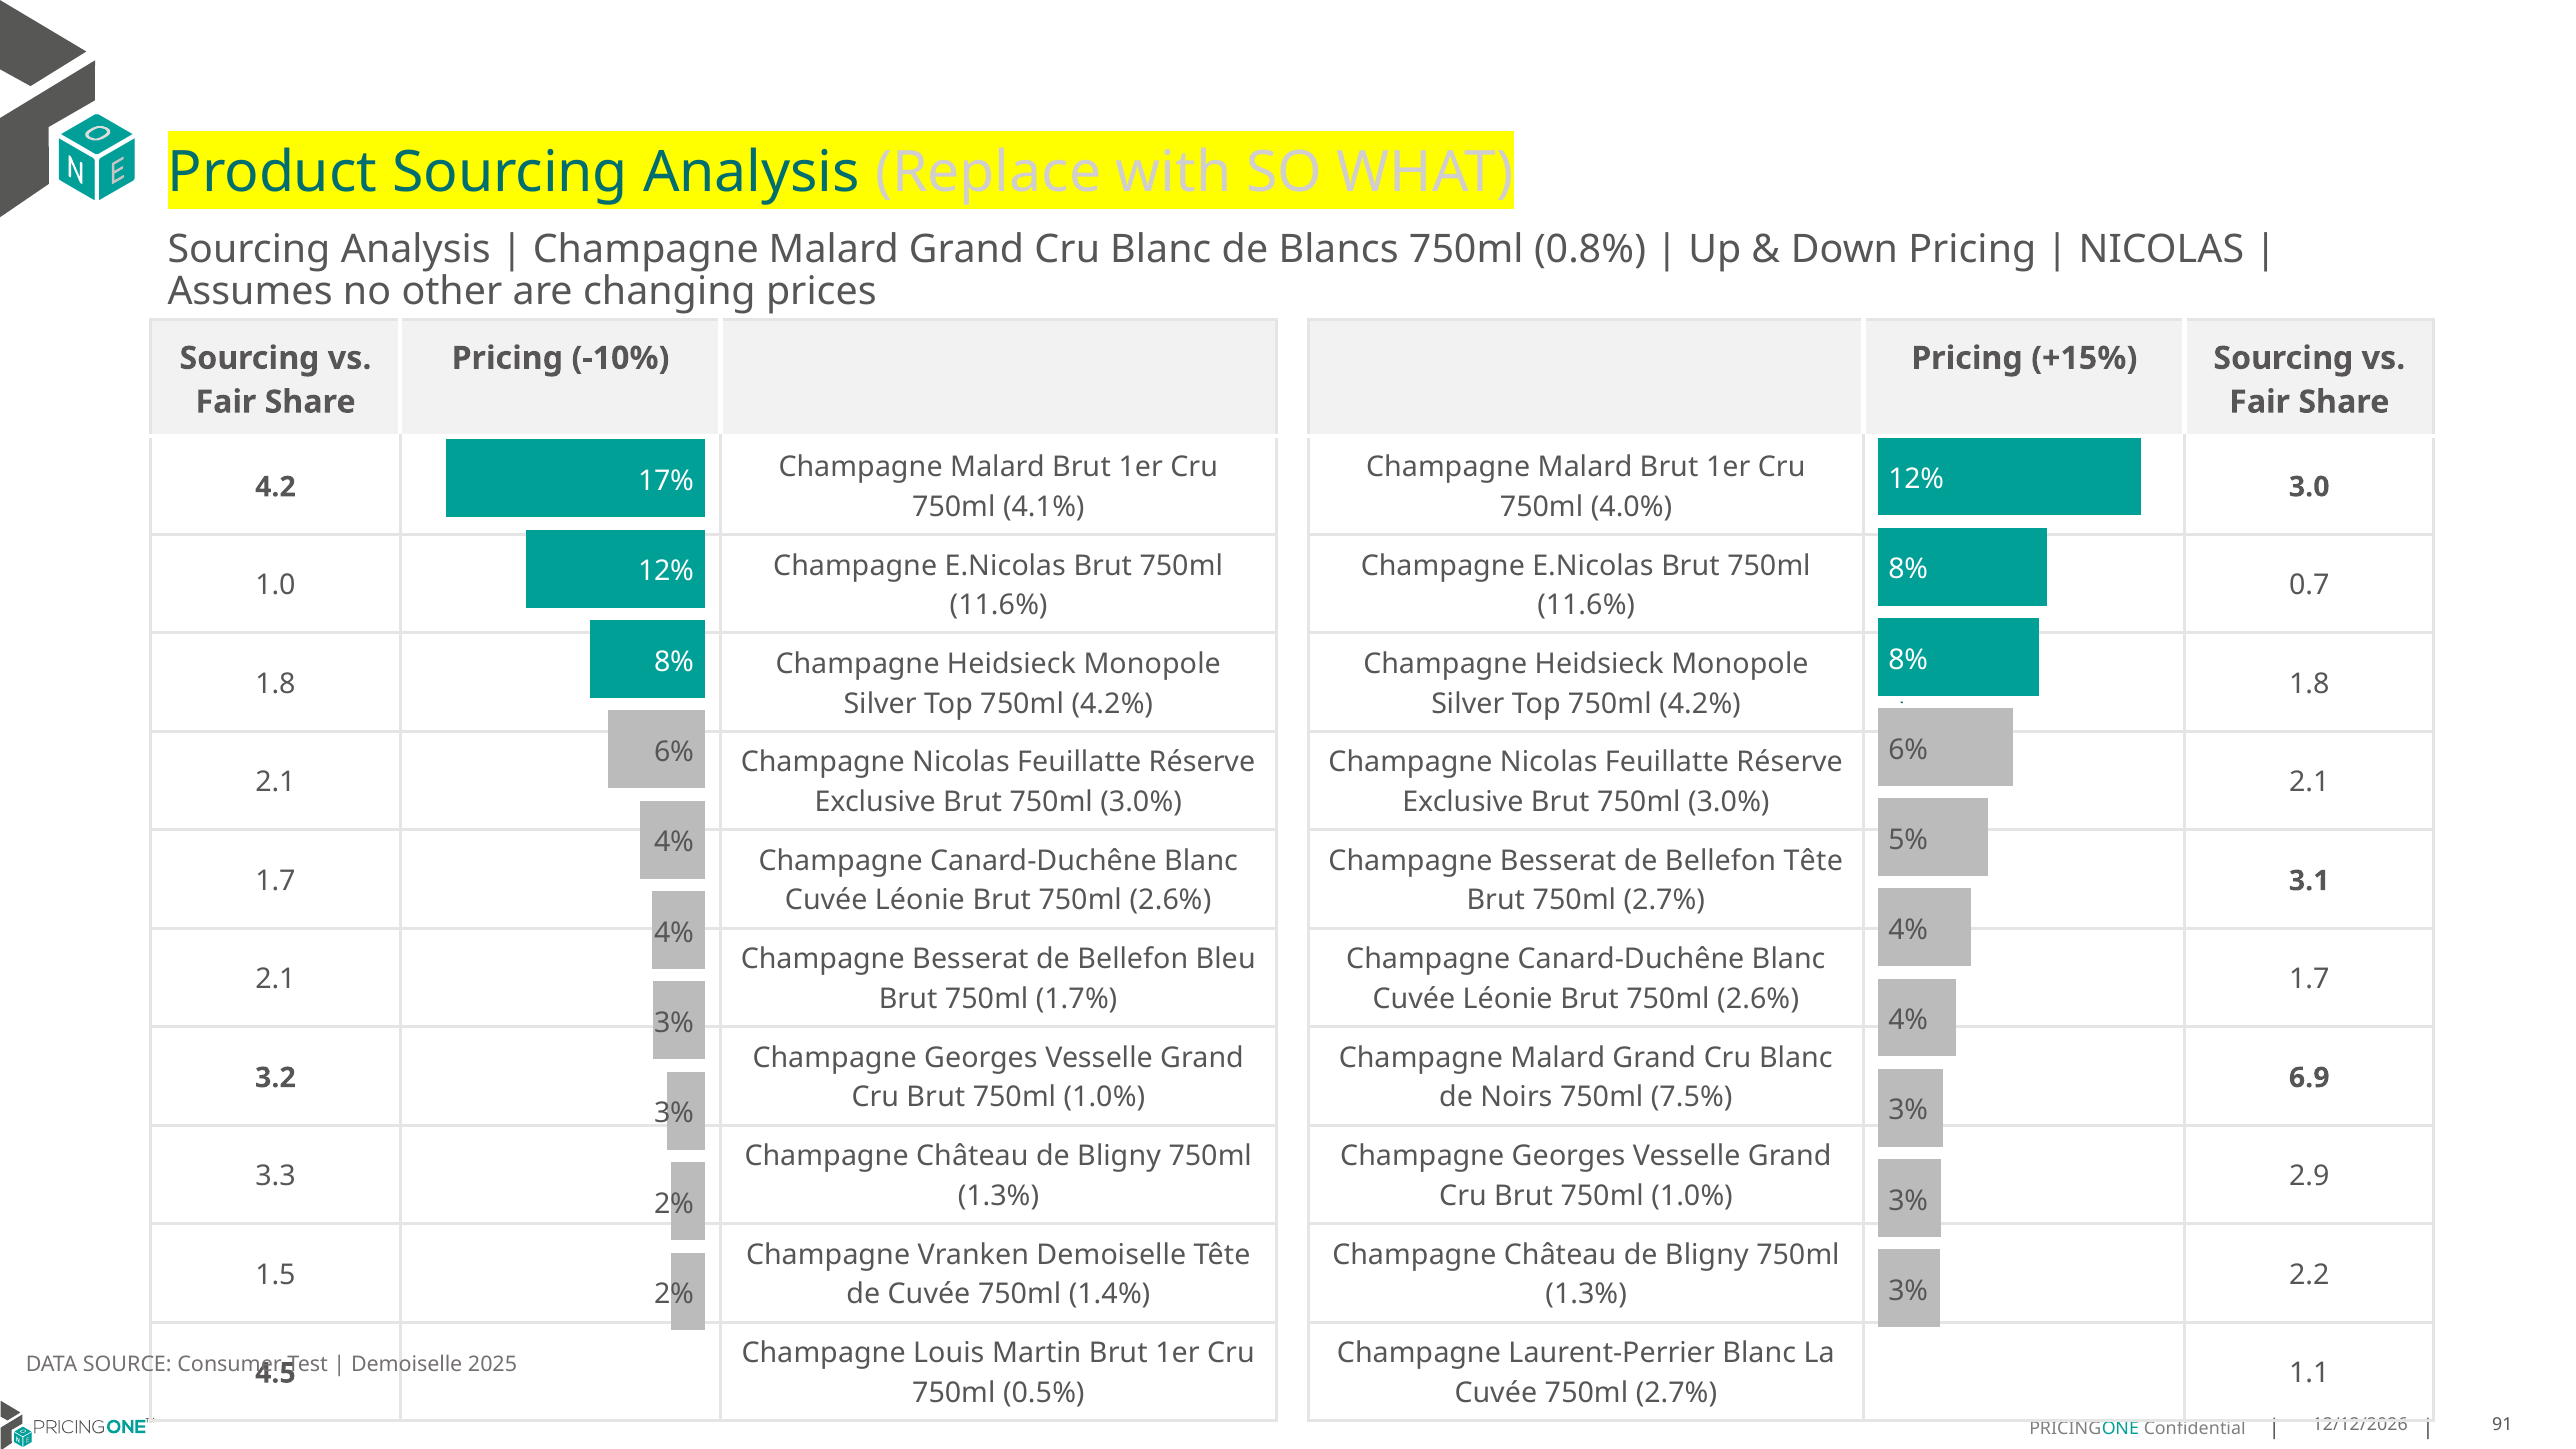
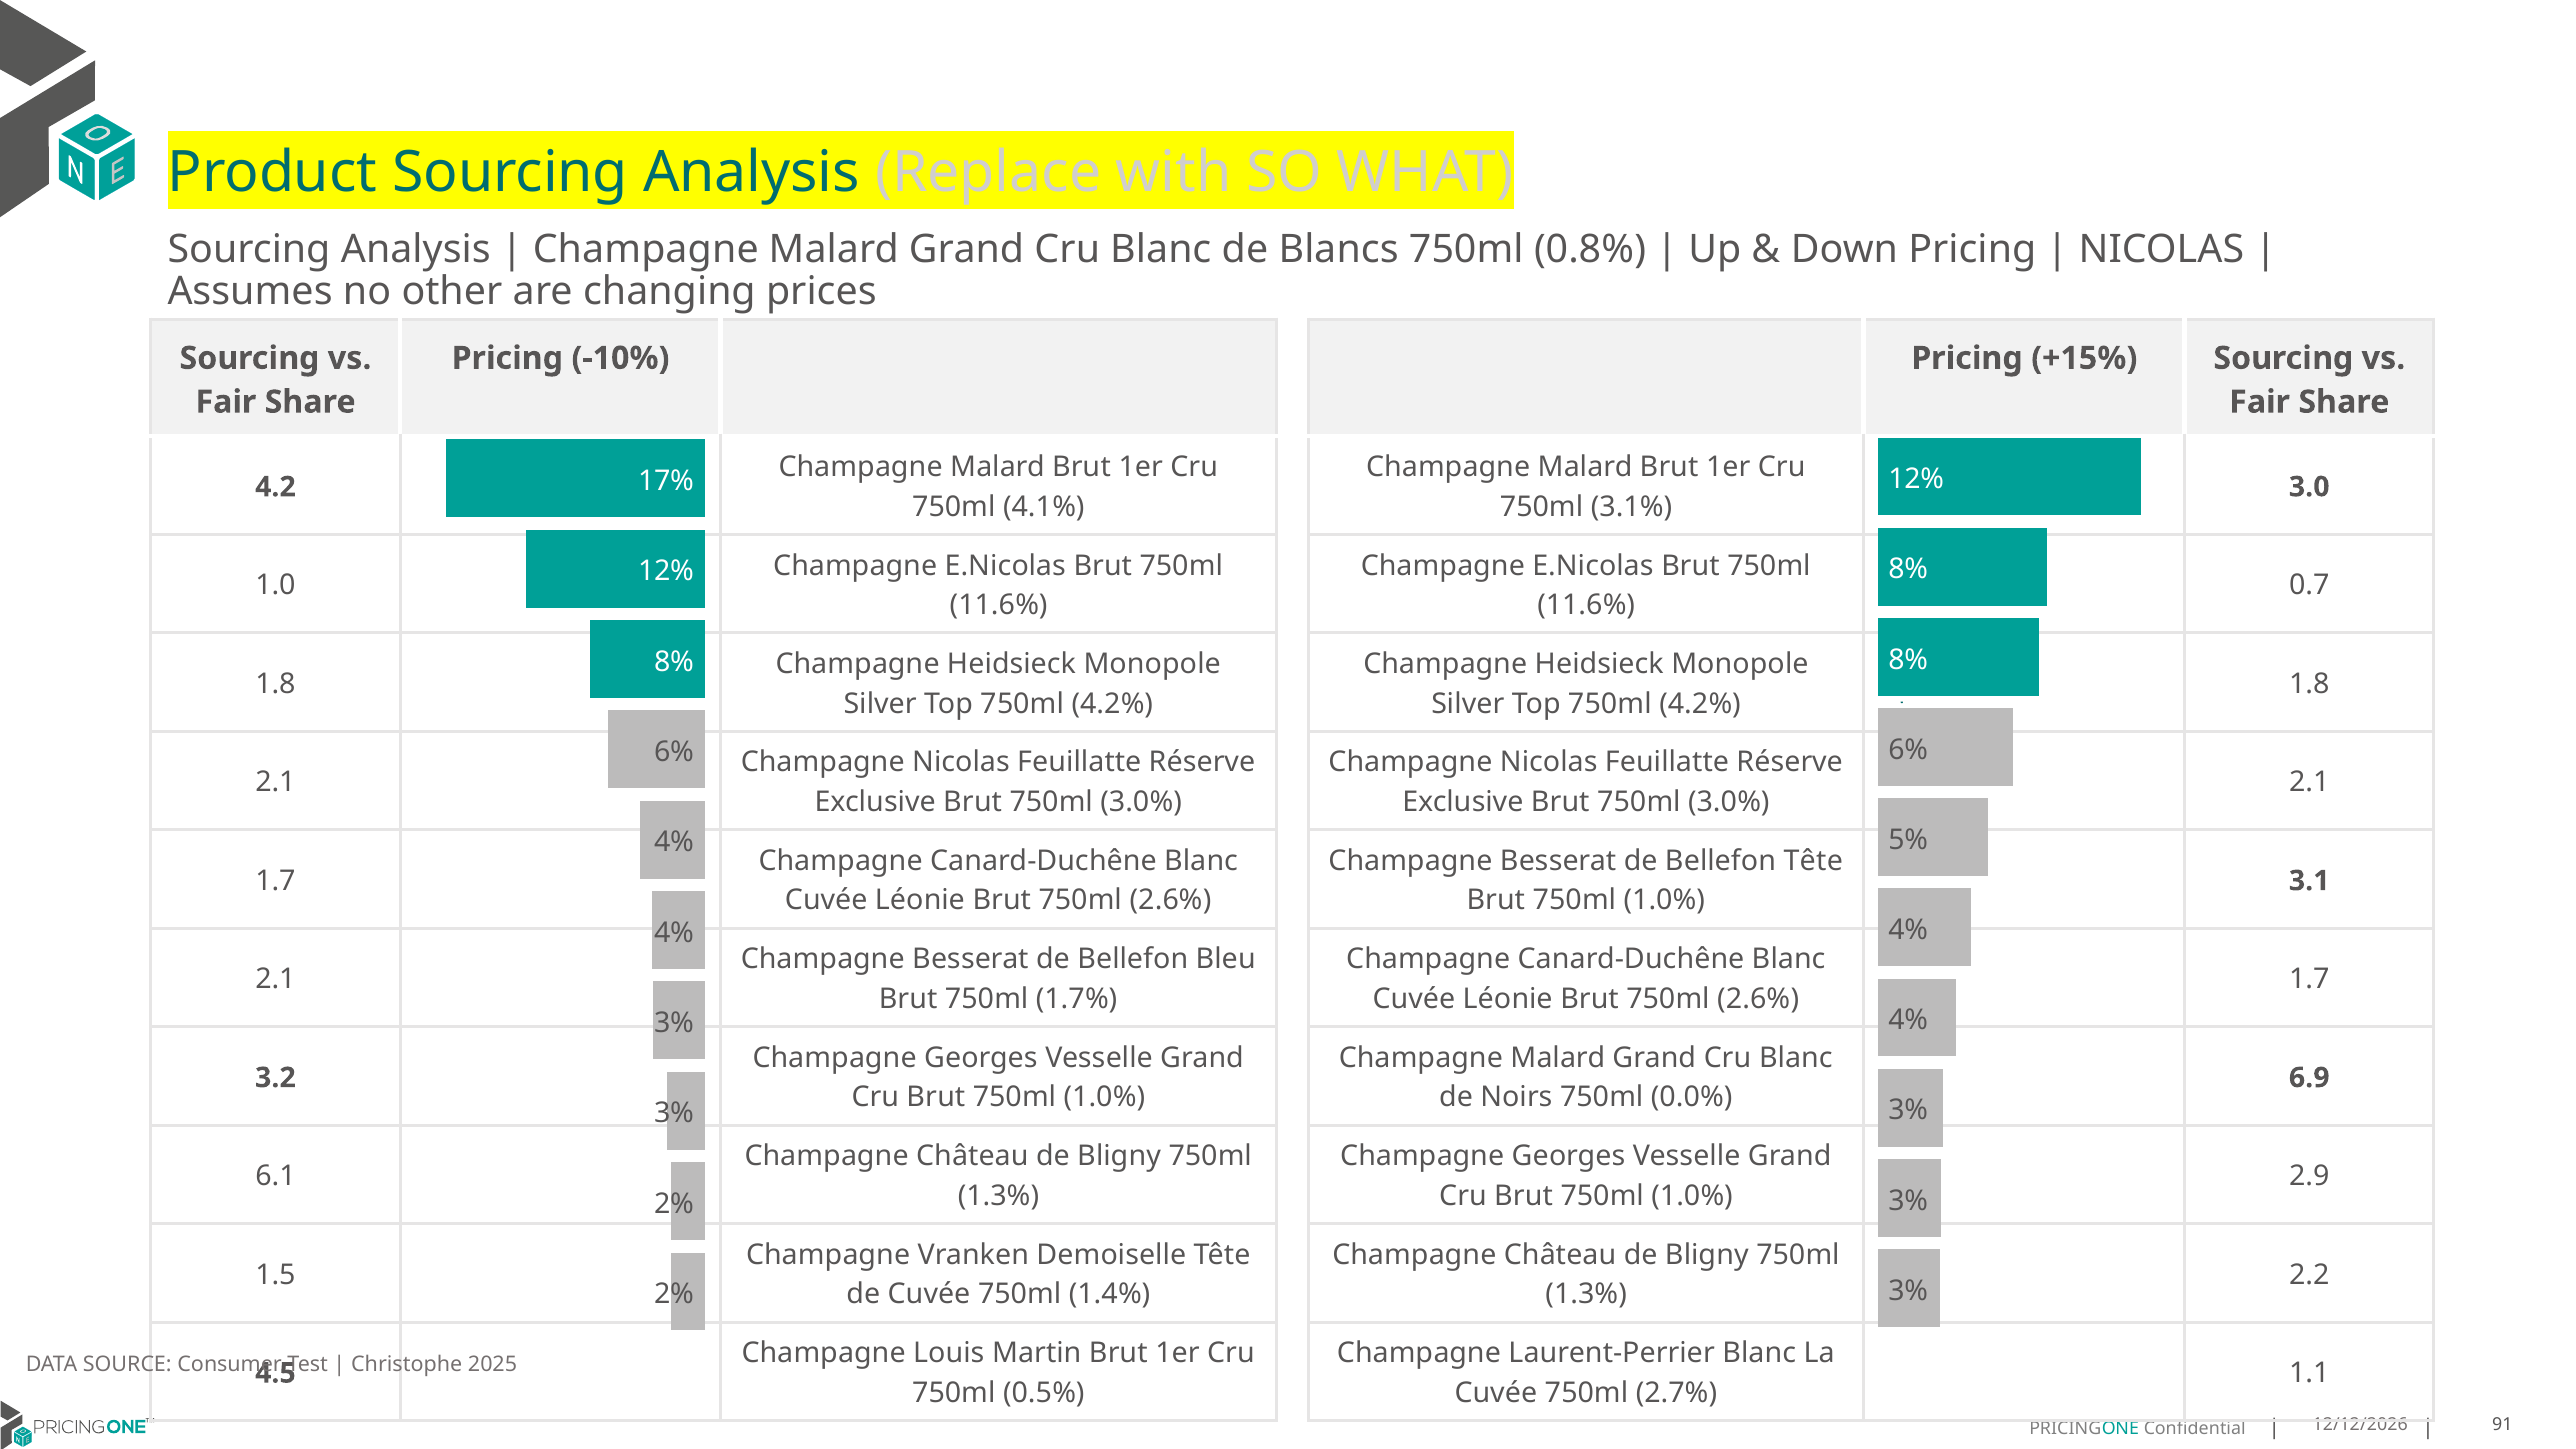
4.0%: 4.0% -> 3.1% (1631, 507)
2.7%: 2.7% -> 1.0% (1664, 901)
7.5%: 7.5% -> 0.0% (1692, 1098)
3.3: 3.3 -> 6.1 (275, 1176)
Demoiselle: Demoiselle -> Christophe (407, 1365)
